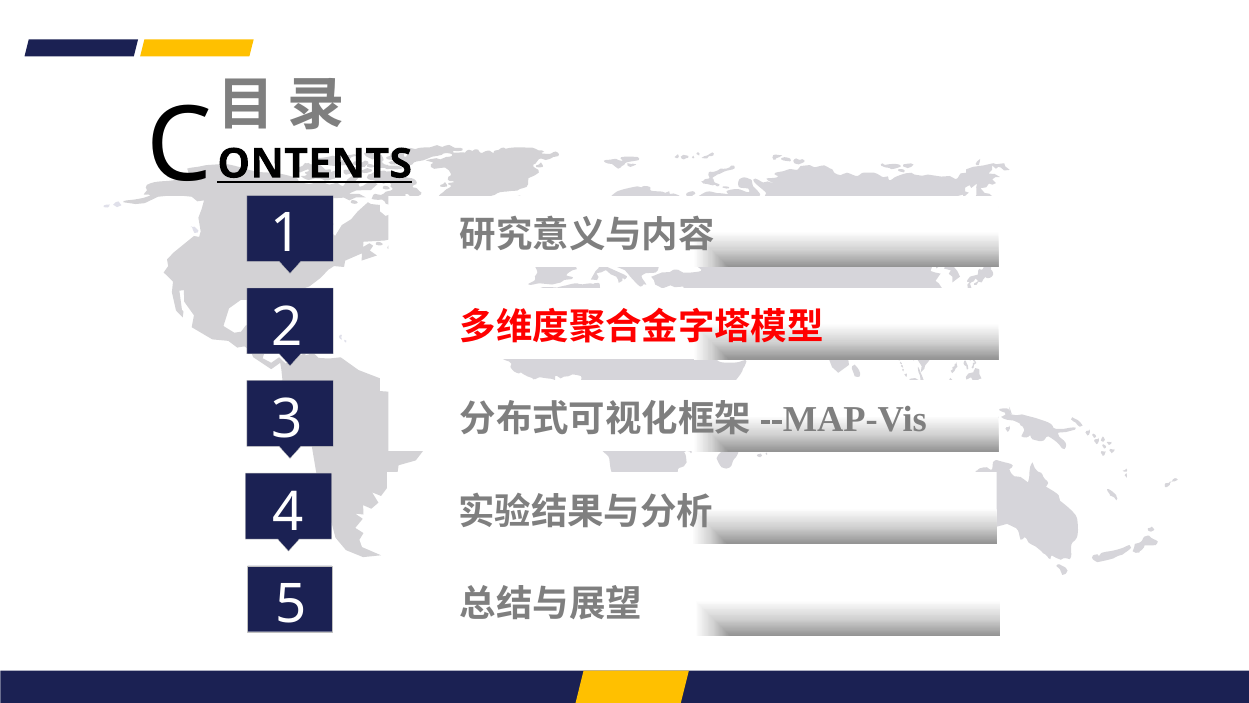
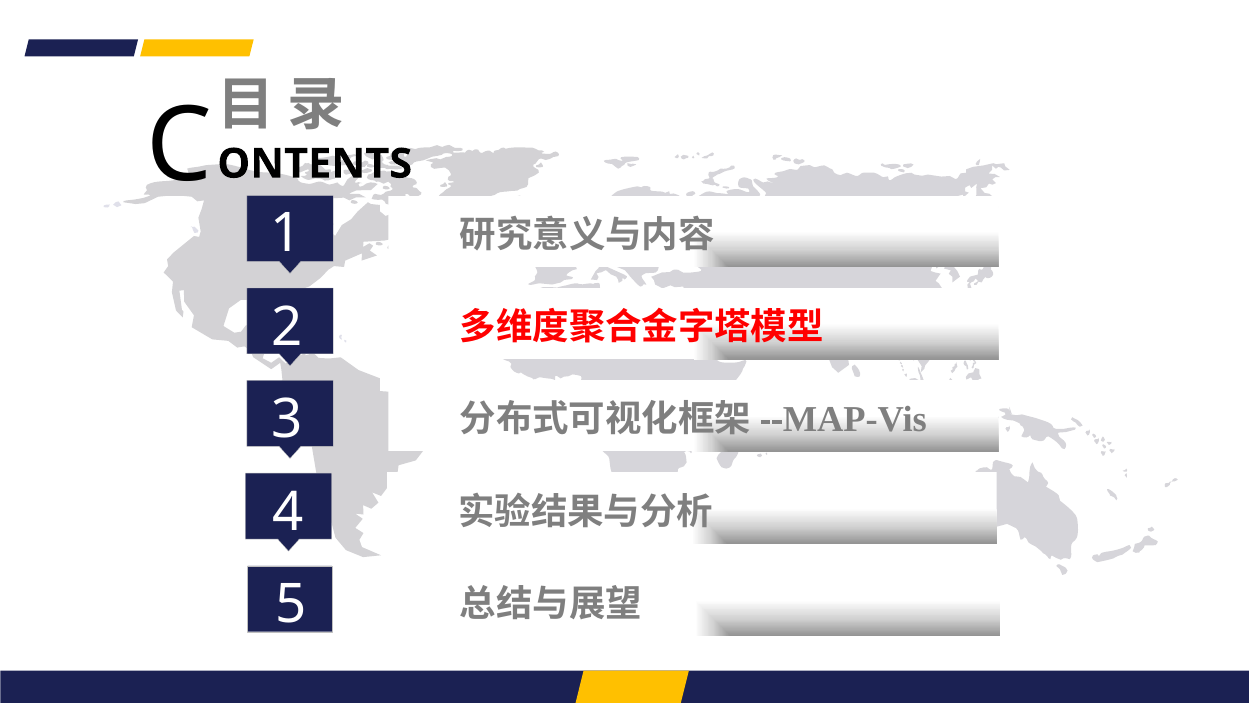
ONTENTS underline: present -> none (315, 164)
